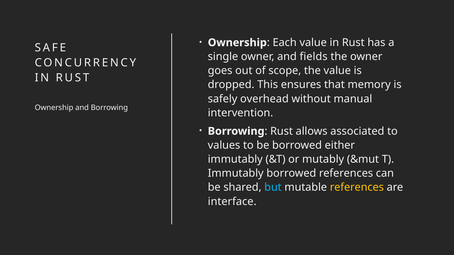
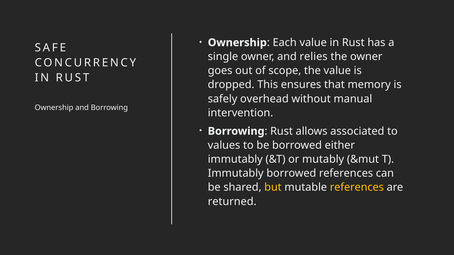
fields: fields -> relies (314, 57)
but colour: light blue -> yellow (273, 188)
interface: interface -> returned (232, 202)
